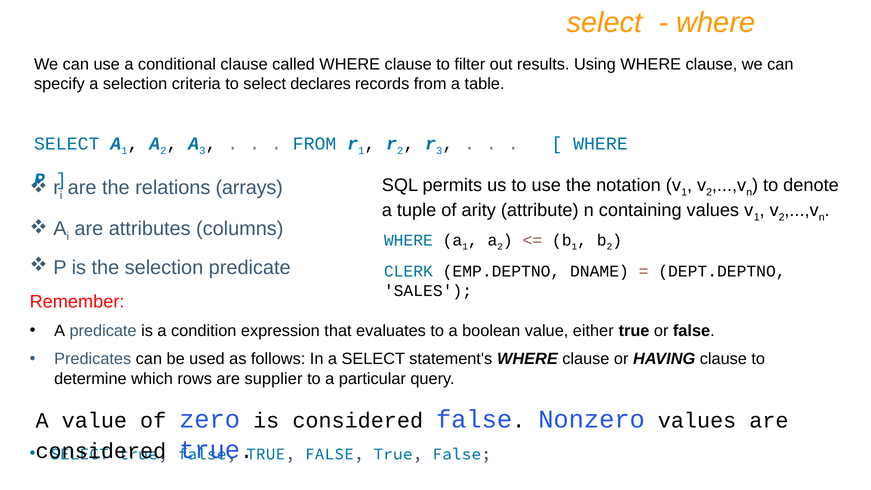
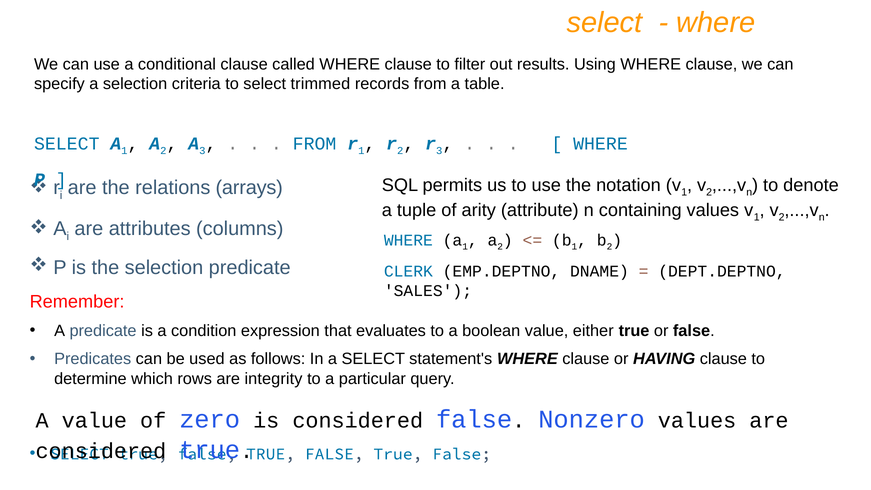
declares: declares -> trimmed (320, 84)
supplier: supplier -> integrity (273, 379)
